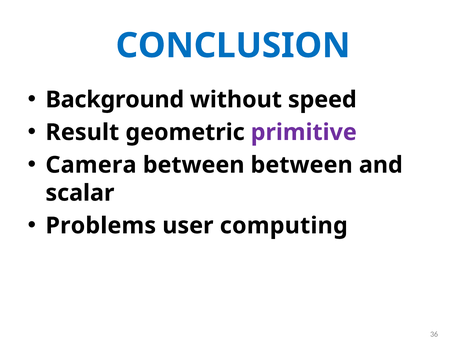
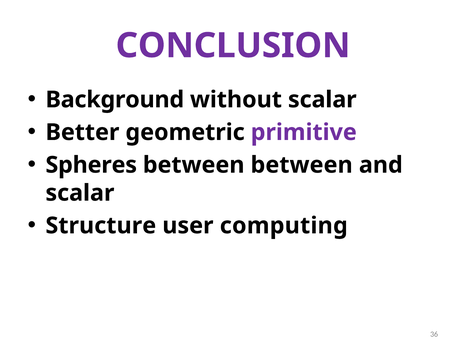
CONCLUSION colour: blue -> purple (233, 46)
without speed: speed -> scalar (322, 99)
Result: Result -> Better (82, 132)
Camera: Camera -> Spheres (91, 165)
Problems: Problems -> Structure (101, 225)
